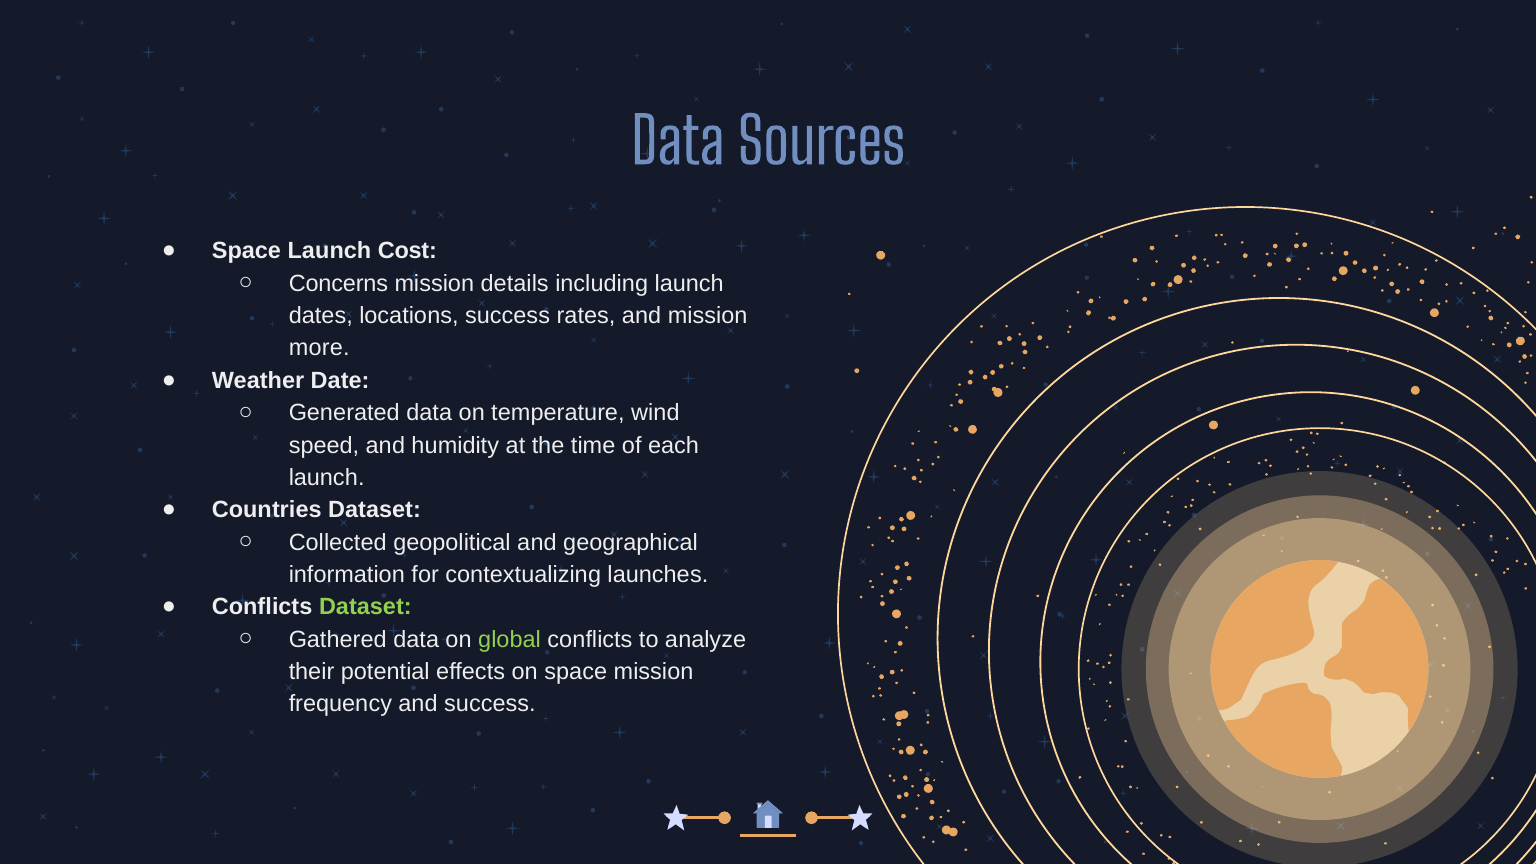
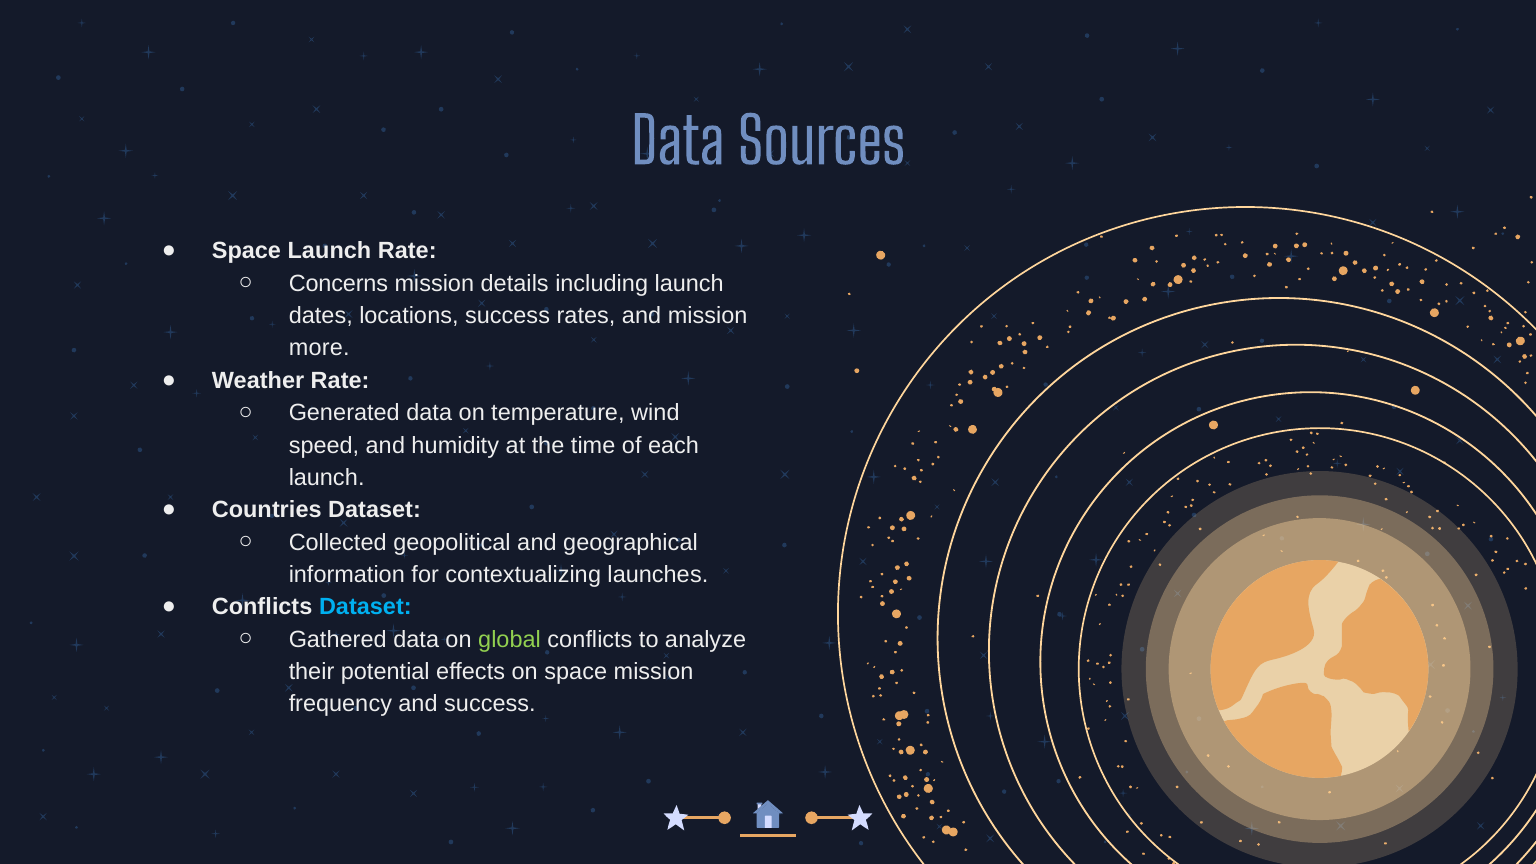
Launch Cost: Cost -> Rate (407, 251)
Weather Date: Date -> Rate (340, 381)
Dataset colour: light green -> light blue (365, 607)
